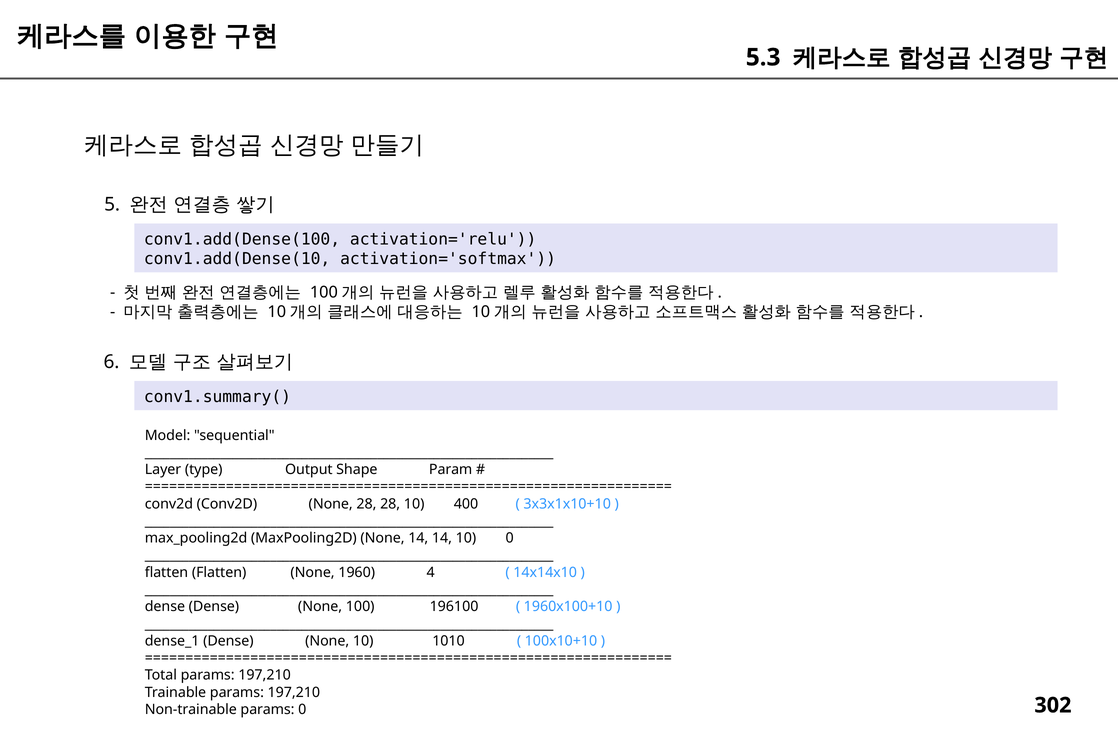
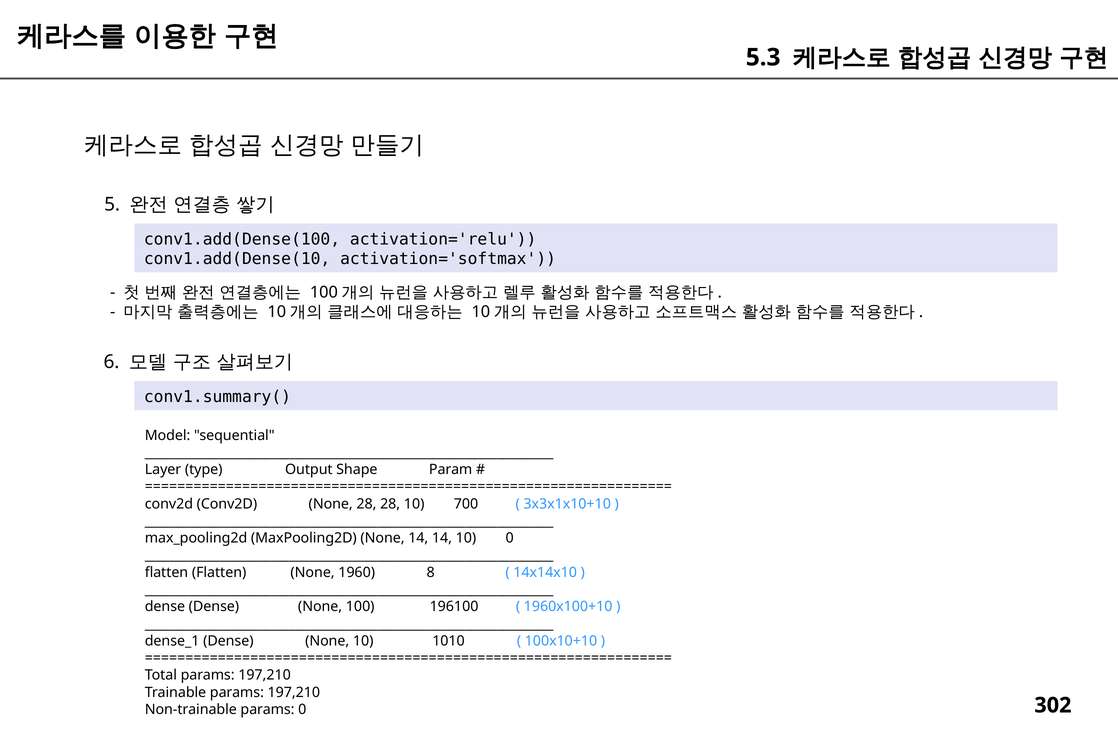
400: 400 -> 700 (466, 503)
4: 4 -> 8 (431, 572)
